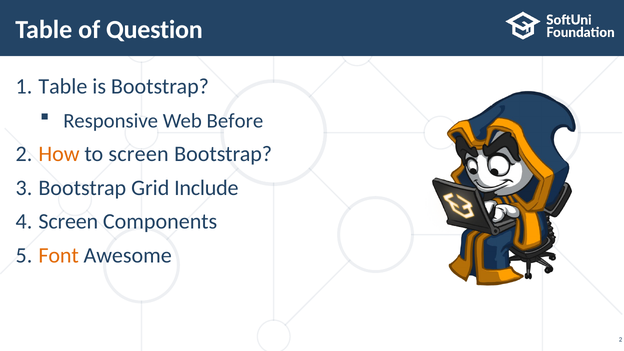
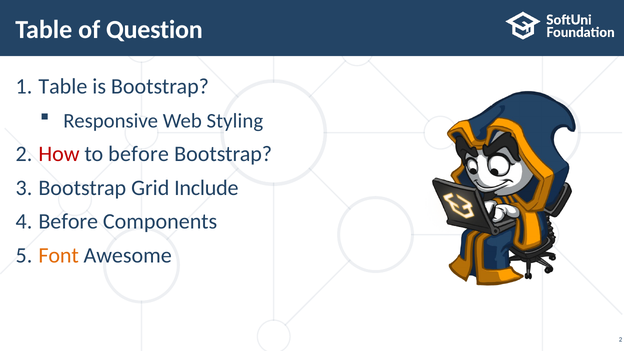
Before: Before -> Styling (235, 121)
How colour: orange -> red (59, 154)
to screen: screen -> before (139, 154)
Screen: Screen -> Before (68, 222)
